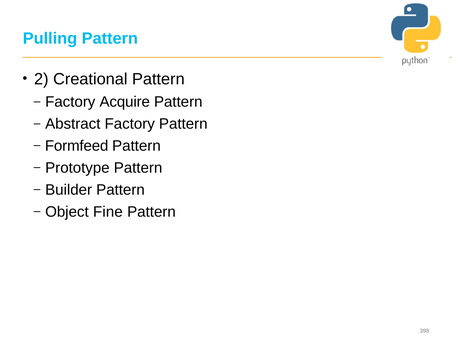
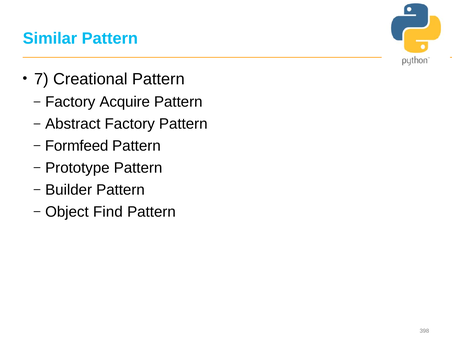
Pulling: Pulling -> Similar (50, 39)
2: 2 -> 7 (41, 79)
Fine: Fine -> Find (108, 212)
